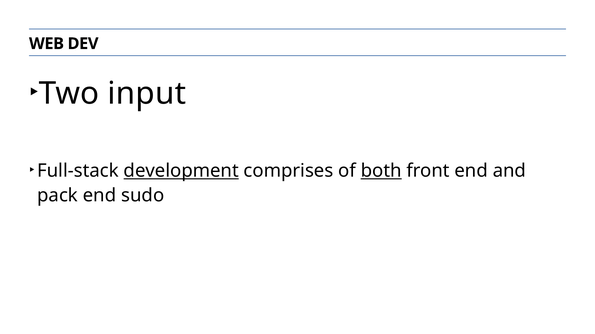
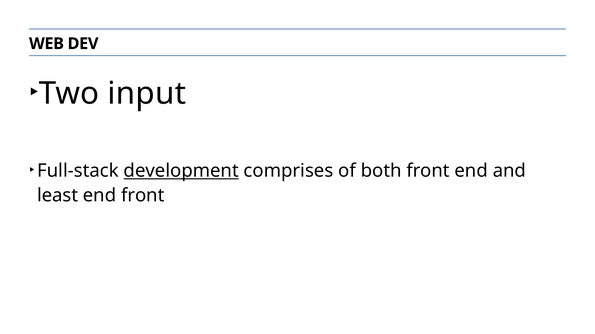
both underline: present -> none (381, 171)
pack: pack -> least (58, 195)
end sudo: sudo -> front (143, 195)
